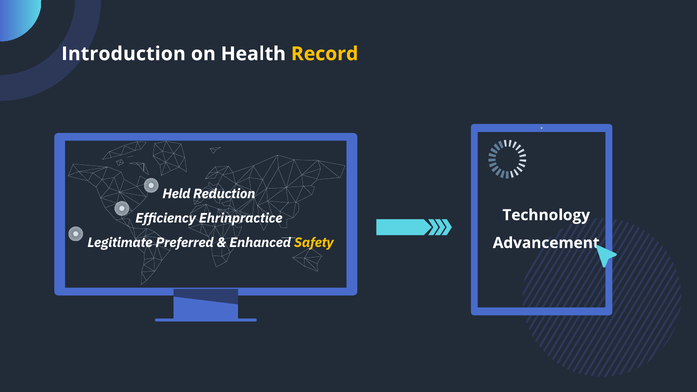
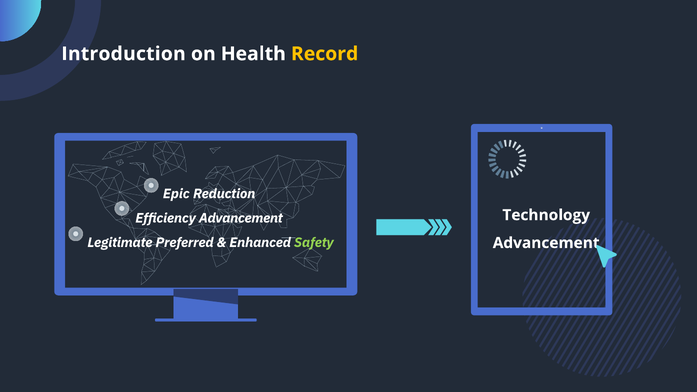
Held: Held -> Epic (176, 194)
Efficiency Ehrinpractice: Ehrinpractice -> Advancement (241, 218)
Safety colour: yellow -> light green (314, 243)
